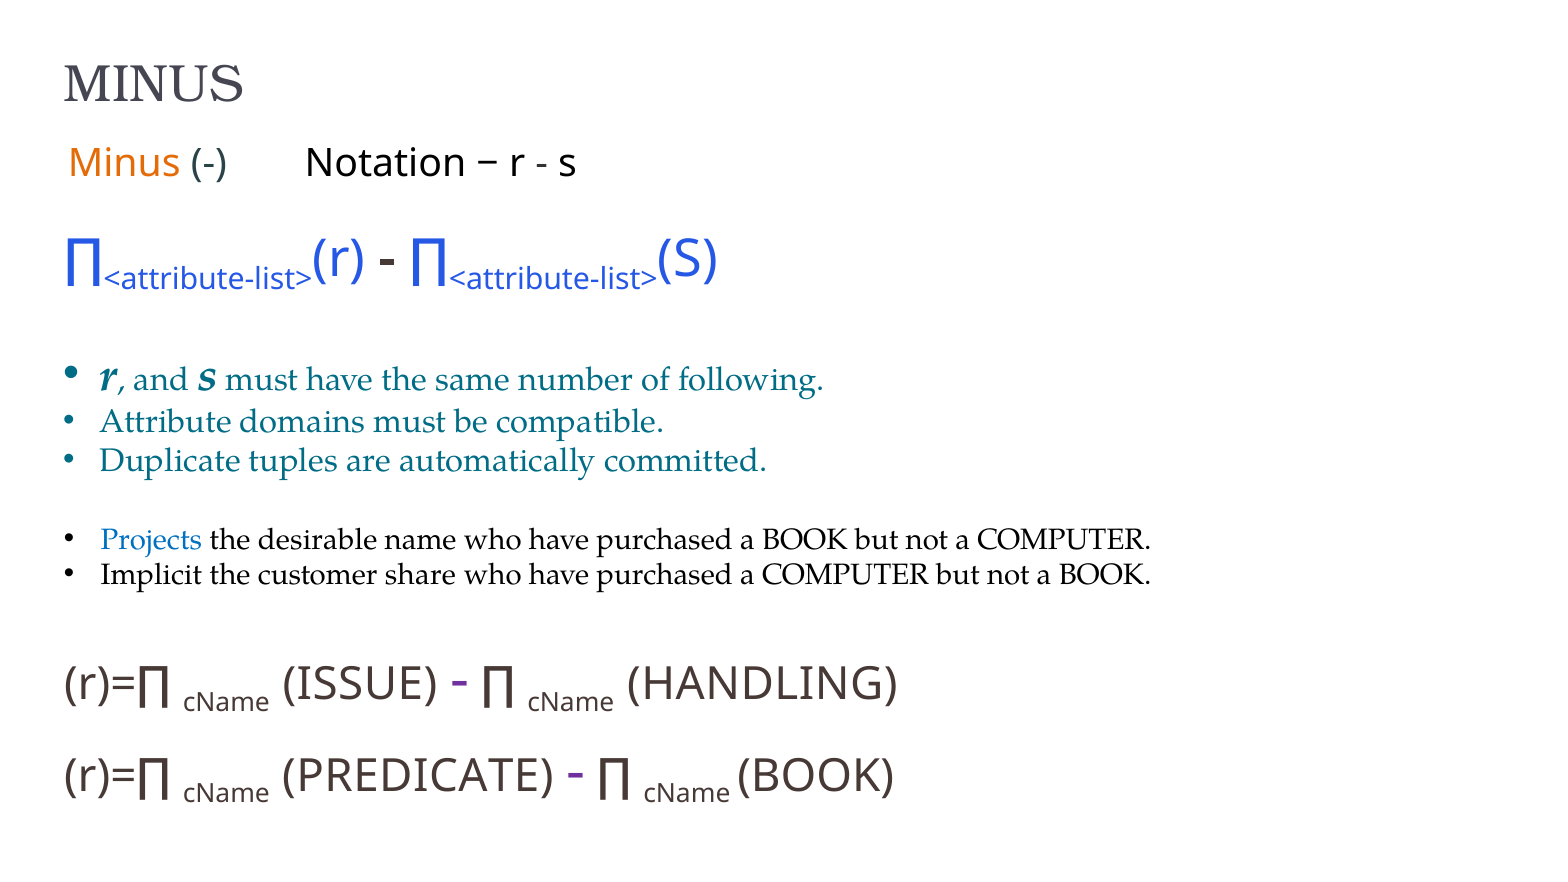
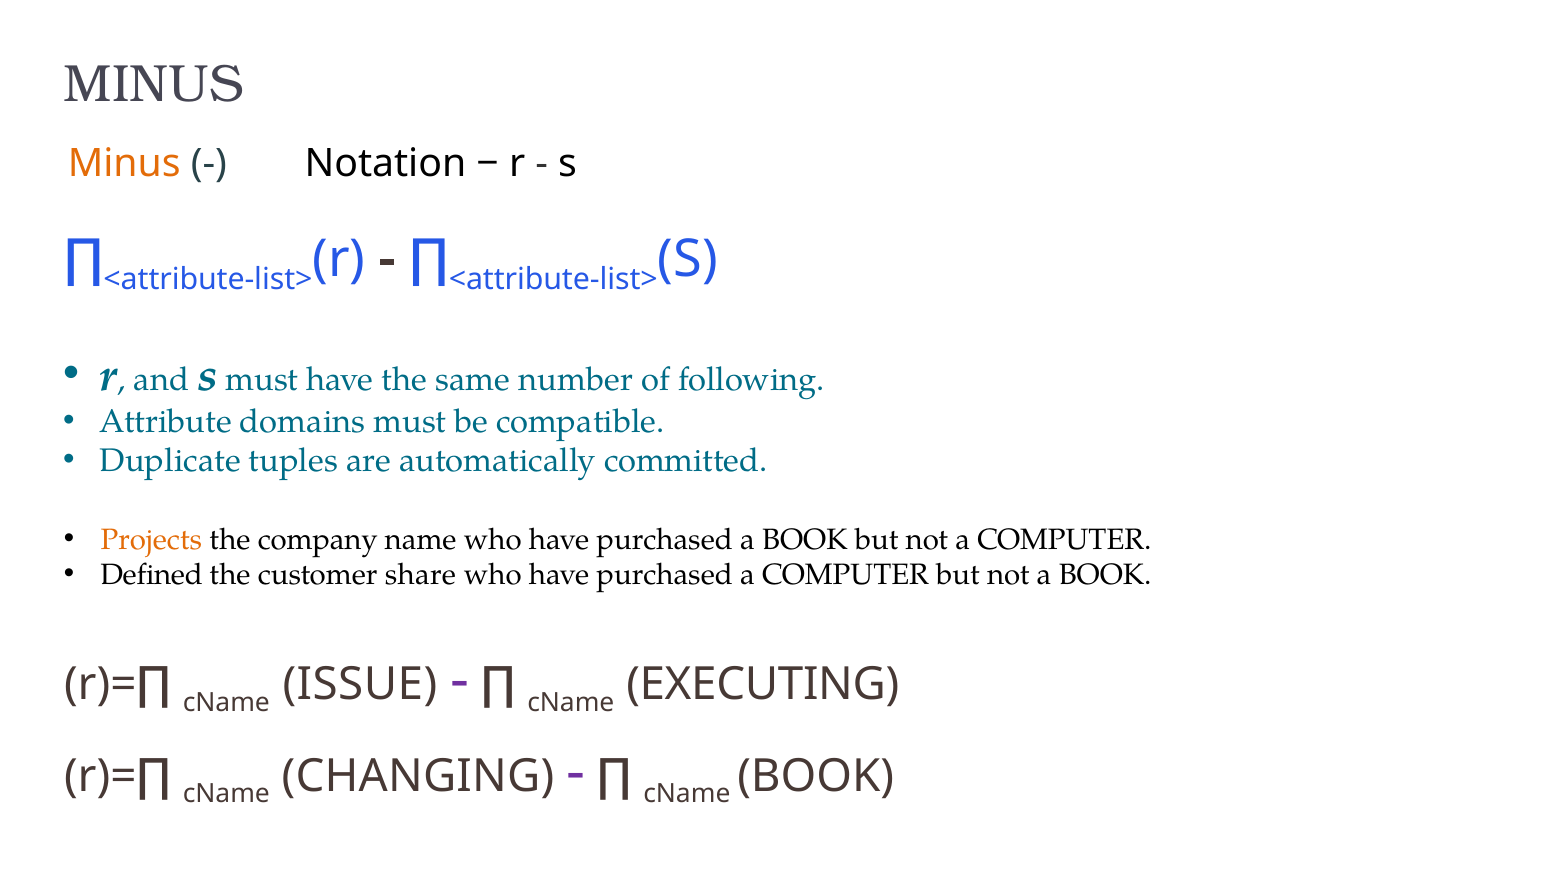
Projects colour: blue -> orange (151, 539)
desirable: desirable -> company (318, 539)
Implicit: Implicit -> Defined (151, 575)
HANDLING: HANDLING -> EXECUTING (763, 685)
PREDICATE: PREDICATE -> CHANGING (418, 776)
